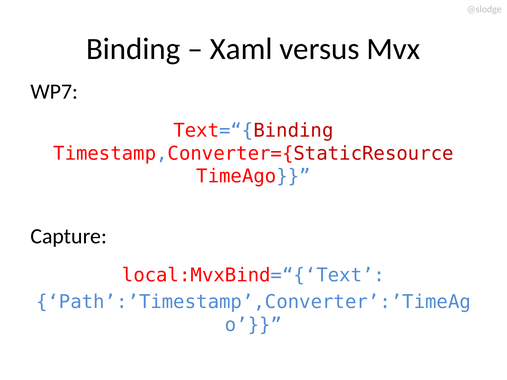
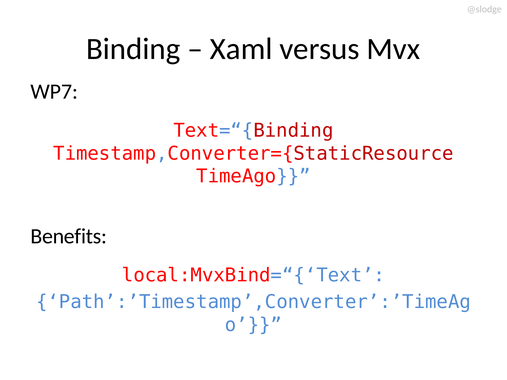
Capture: Capture -> Benefits (69, 236)
